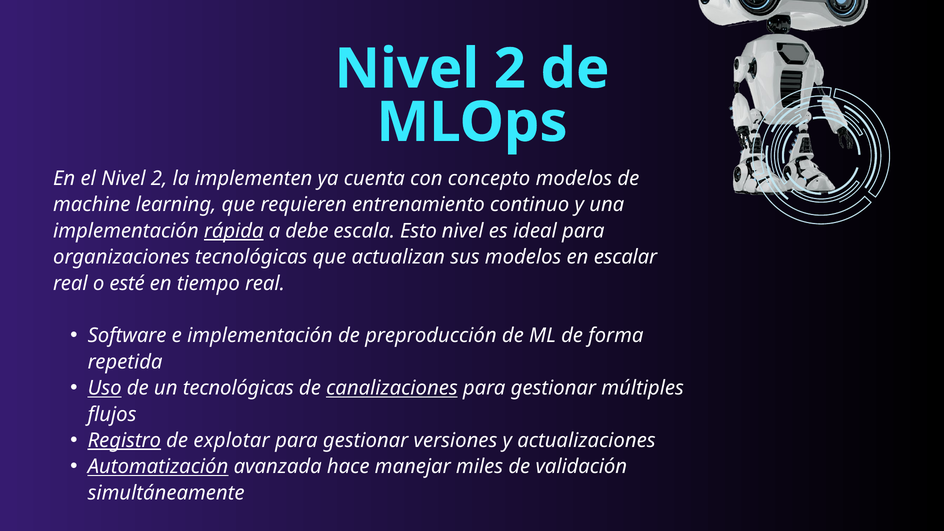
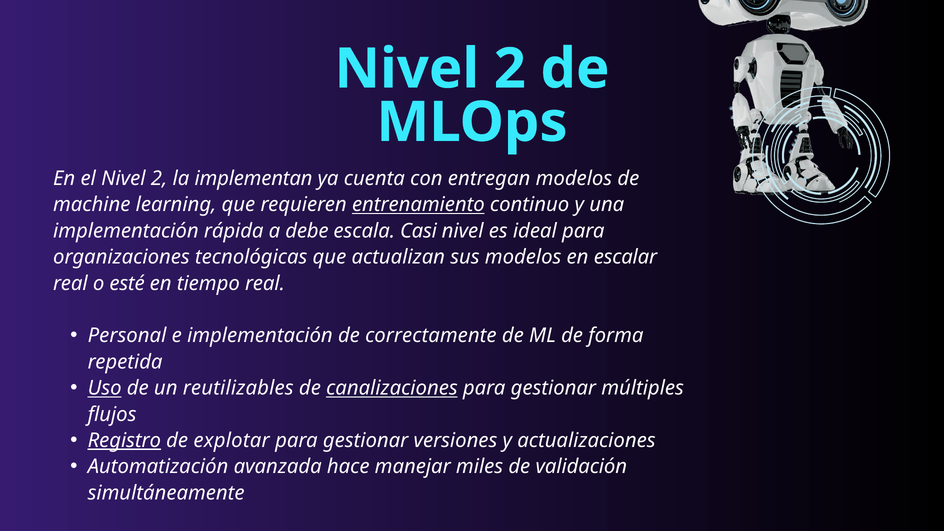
implementen: implementen -> implementan (254, 179)
concepto: concepto -> entregan (489, 179)
entrenamiento underline: none -> present (418, 205)
rápida underline: present -> none (234, 231)
Esto: Esto -> Casi (418, 231)
Software: Software -> Personal (127, 336)
preproducción: preproducción -> correctamente (431, 336)
un tecnológicas: tecnológicas -> reutilizables (238, 388)
Automatización underline: present -> none (158, 467)
